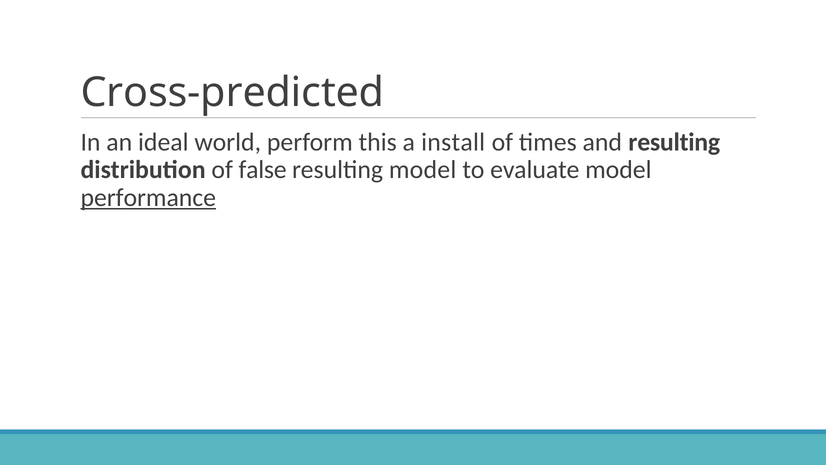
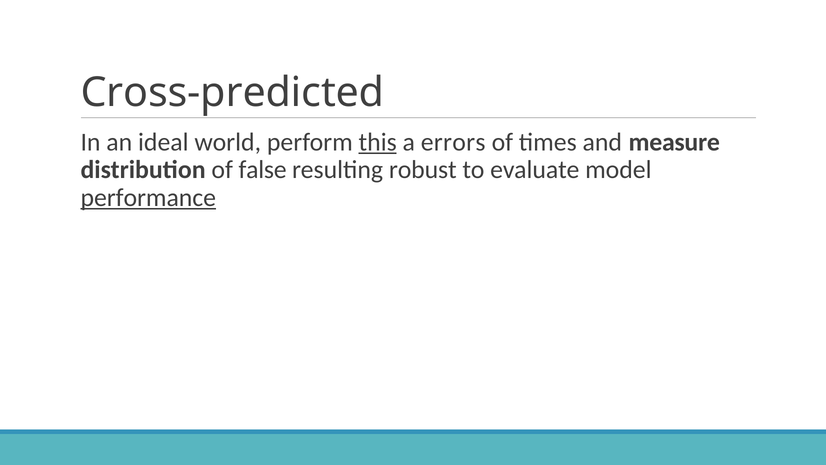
this underline: none -> present (378, 142)
install: install -> errors (453, 142)
and resulting: resulting -> measure (674, 142)
resulting model: model -> robust (423, 170)
